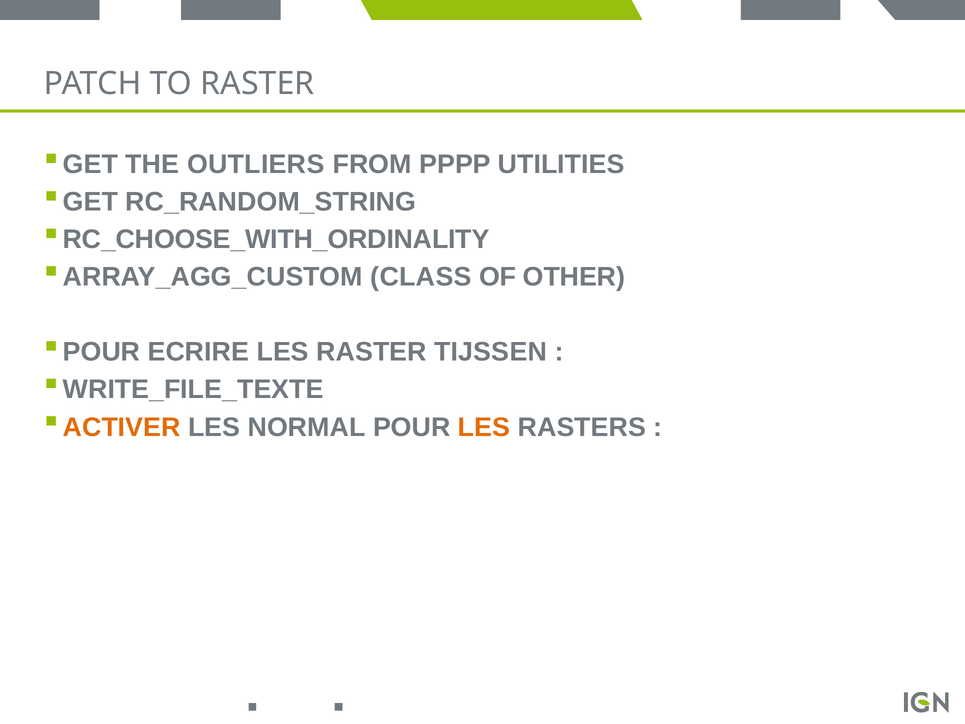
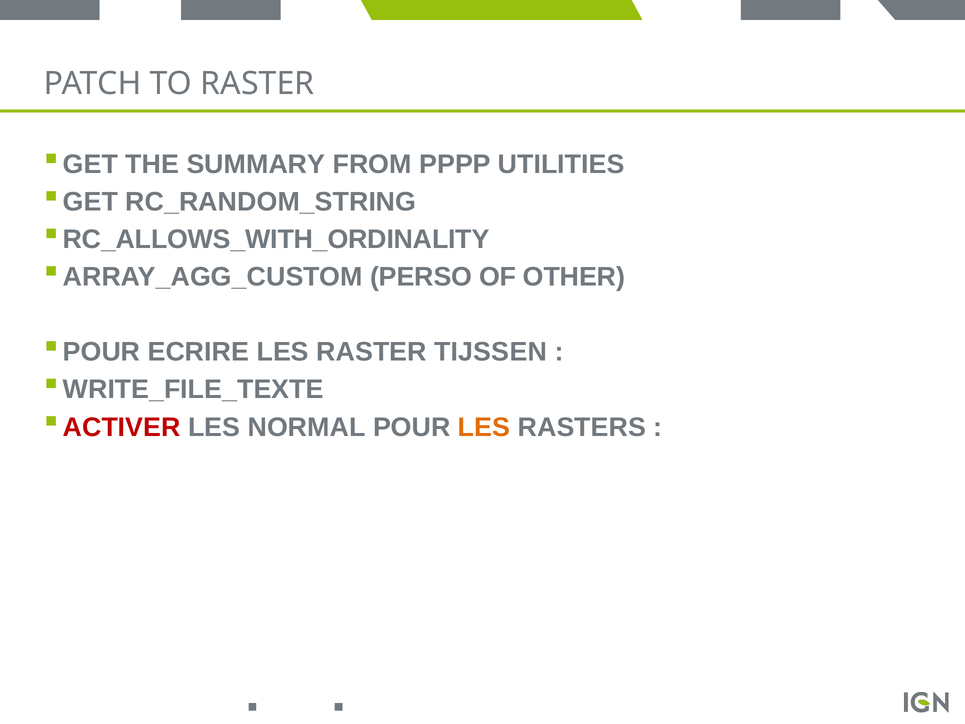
OUTLIERS: OUTLIERS -> SUMMARY (256, 164)
RC_CHOOSE_WITH_ORDINALITY: RC_CHOOSE_WITH_ORDINALITY -> RC_ALLOWS_WITH_ORDINALITY (276, 239)
CLASS: CLASS -> PERSO (421, 277)
ACTIVER colour: orange -> red (122, 427)
